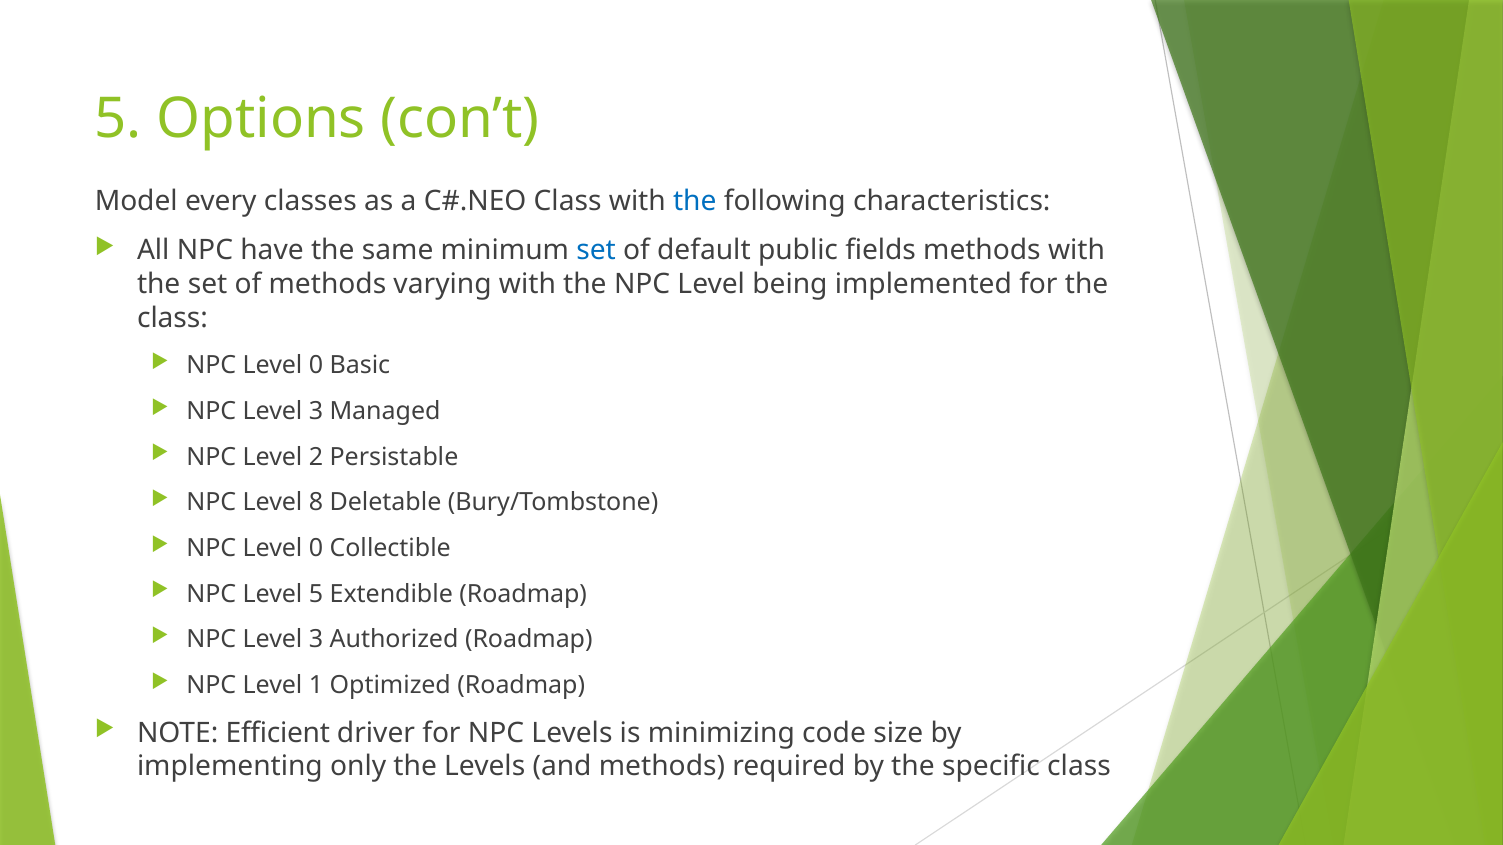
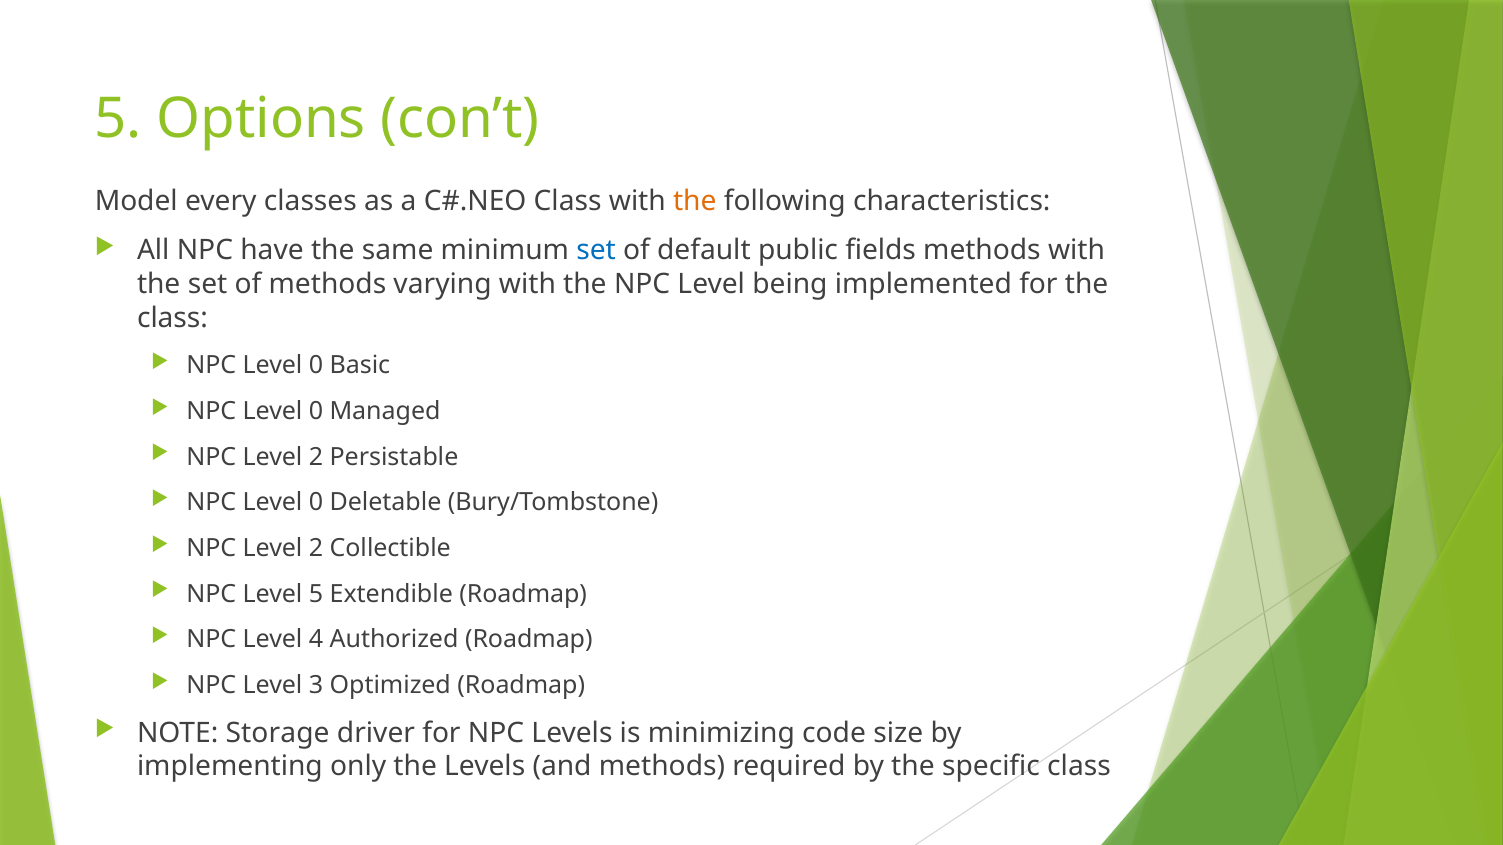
the colour: blue -> orange (695, 201)
3: 3 -> 0 (316, 411)
8: 8 -> 0 (316, 503)
0: 0 -> 2 (316, 548)
3: 3 -> 4 (316, 640)
1: 1 -> 3 (316, 685)
Efficient: Efficient -> Storage (278, 733)
